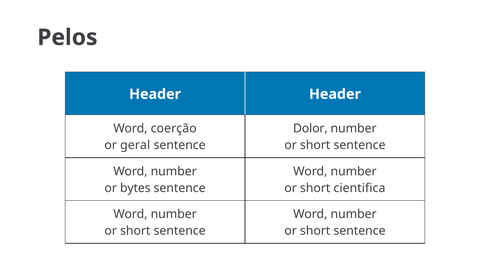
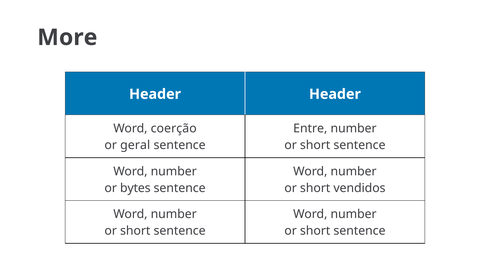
Pelos: Pelos -> More (67, 38)
Dolor: Dolor -> Entre (310, 129)
cientifica: cientifica -> vendidos (359, 189)
